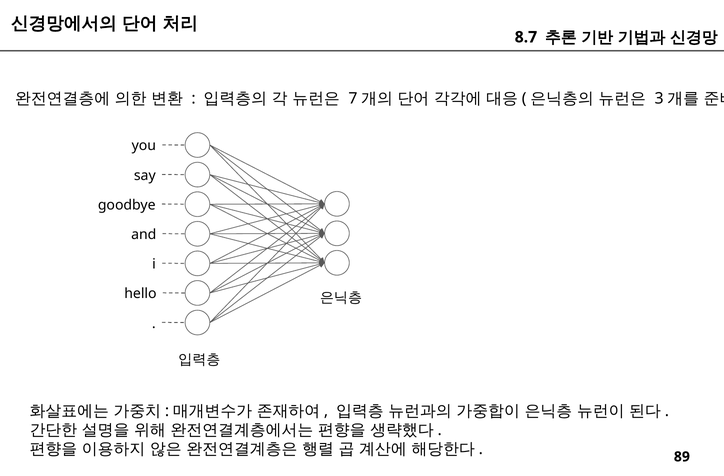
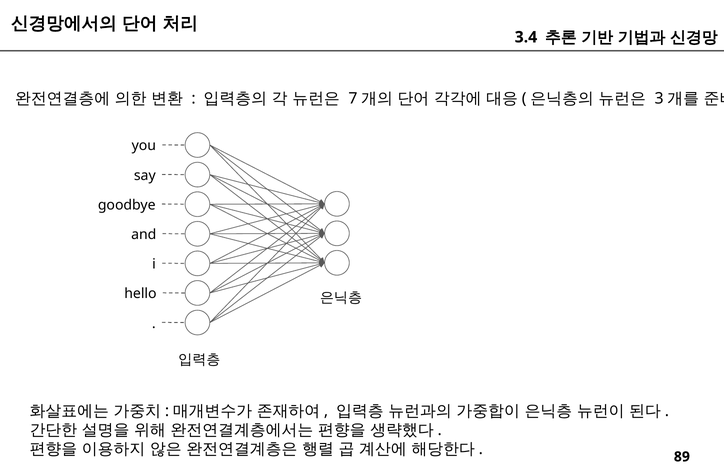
8.7: 8.7 -> 3.4 (526, 37)
